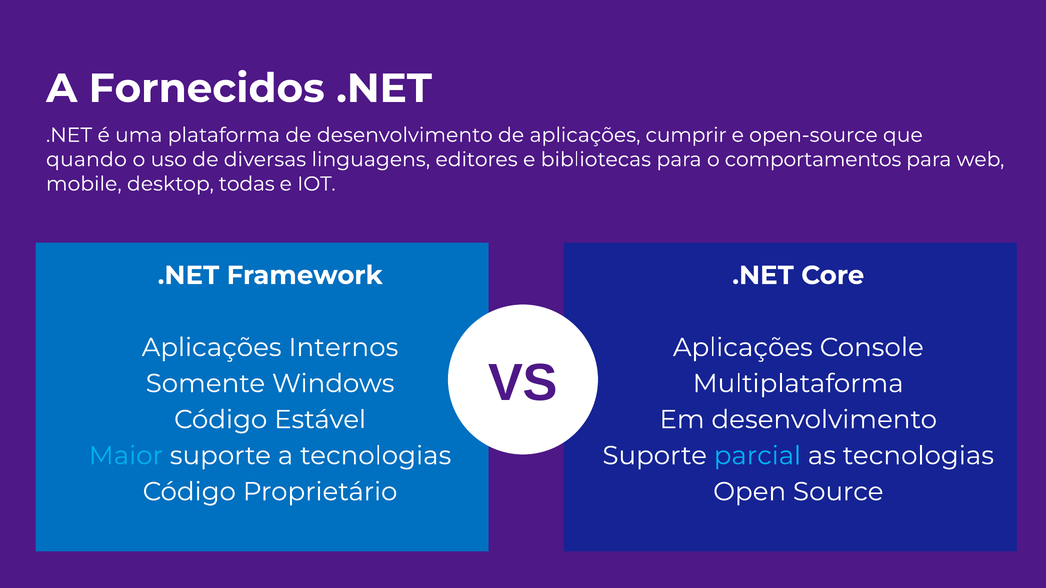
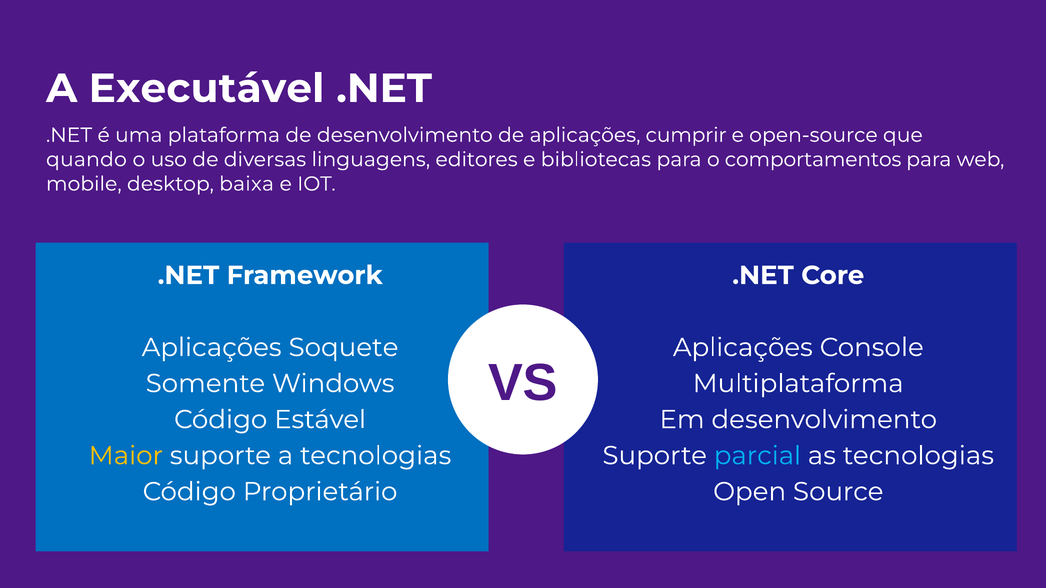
Fornecidos: Fornecidos -> Executável (207, 89)
todas: todas -> baixa (247, 184)
Internos: Internos -> Soquete (344, 348)
Maior colour: light blue -> yellow (126, 456)
